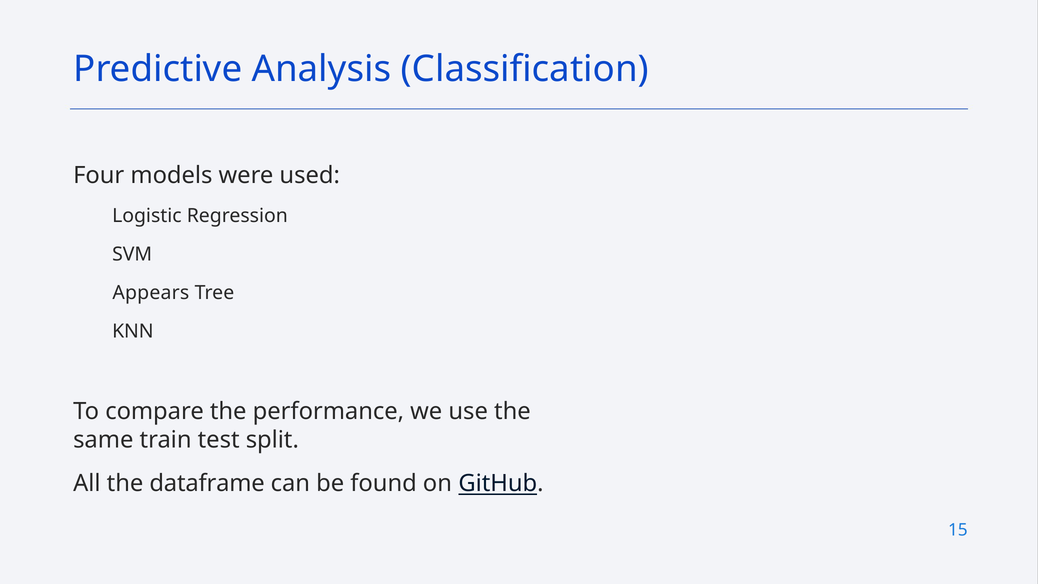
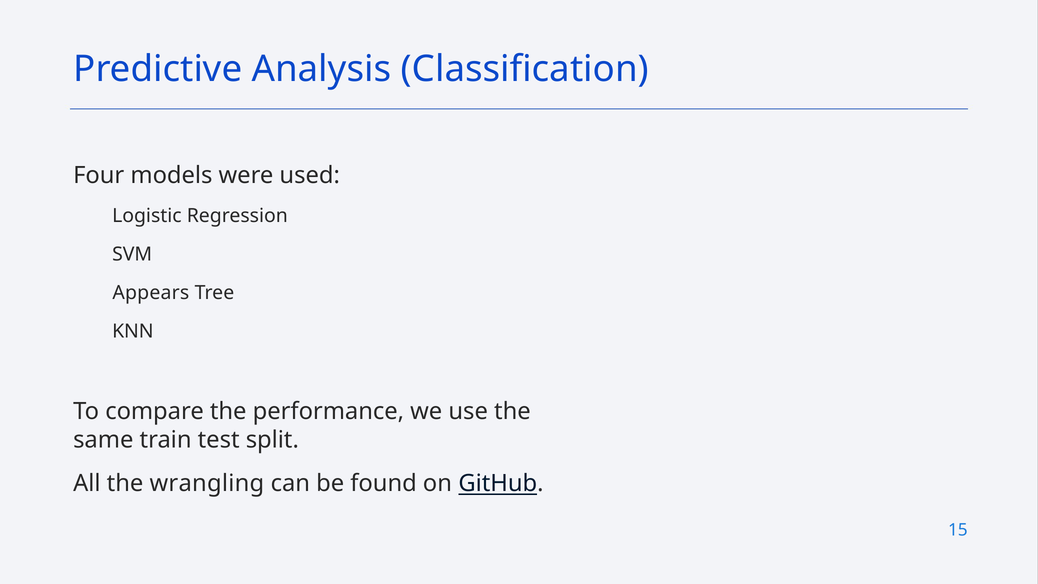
dataframe: dataframe -> wrangling (207, 483)
